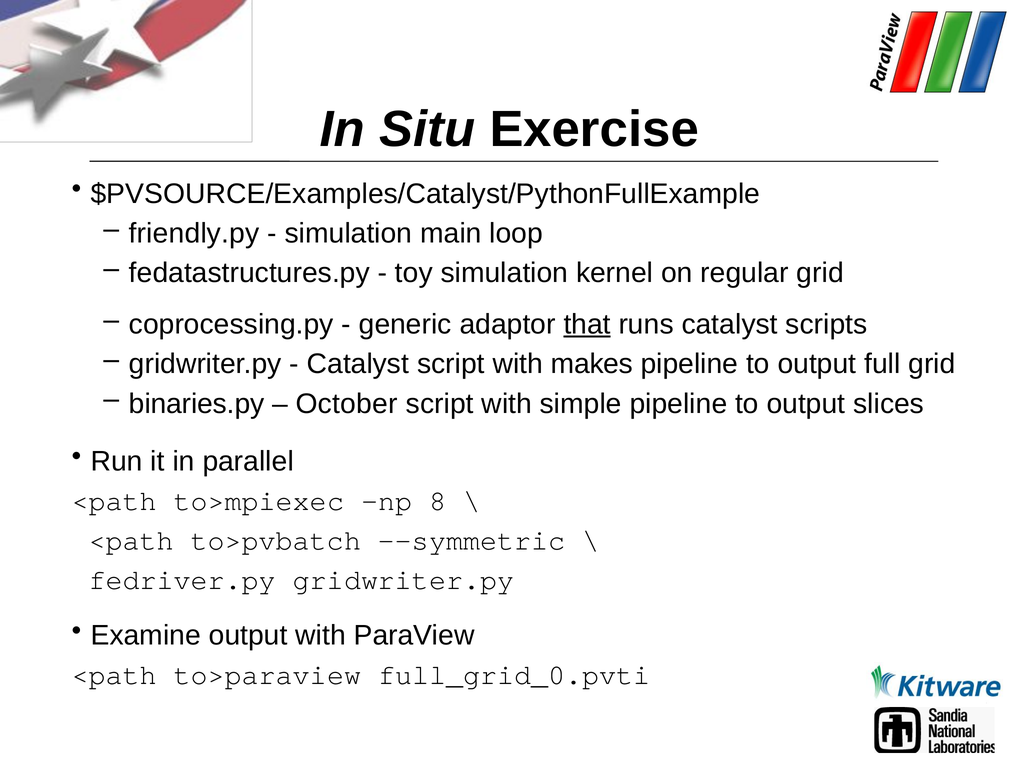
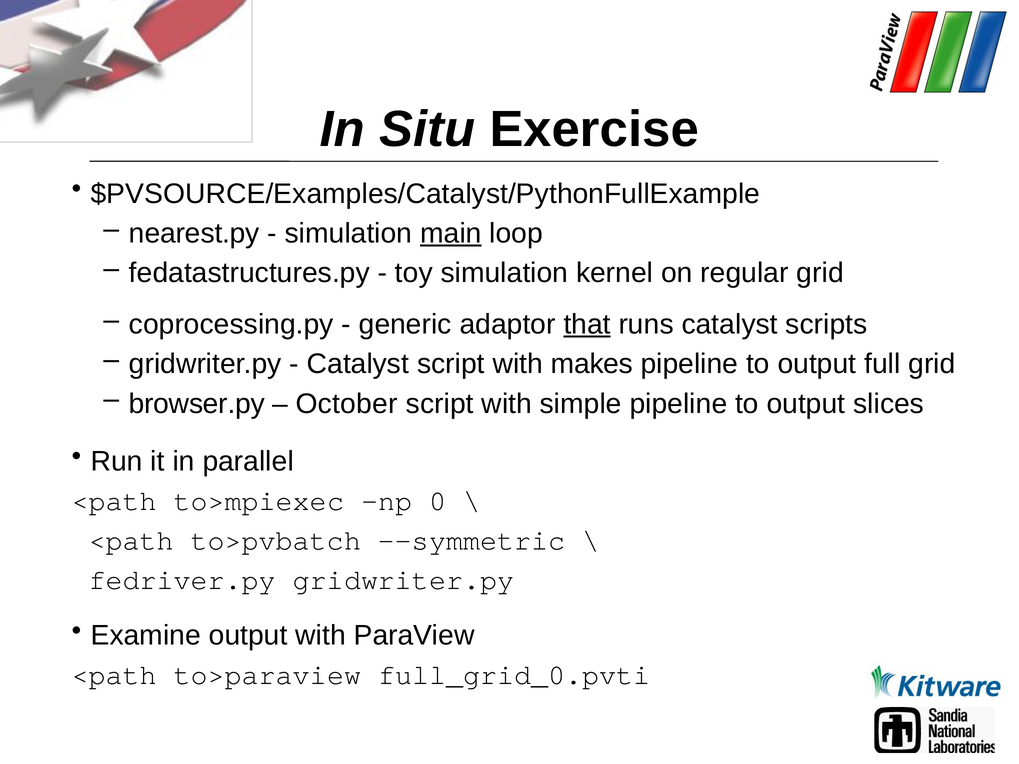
friendly.py: friendly.py -> nearest.py (194, 233)
main underline: none -> present (451, 233)
binaries.py: binaries.py -> browser.py (197, 404)
8: 8 -> 0 (438, 501)
